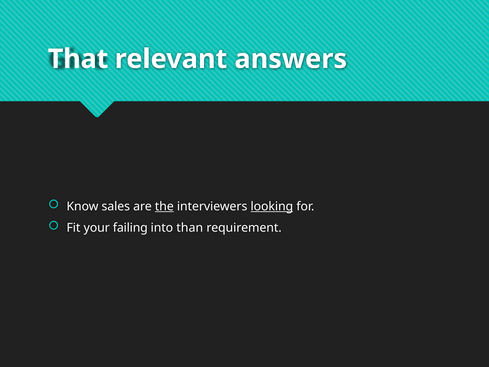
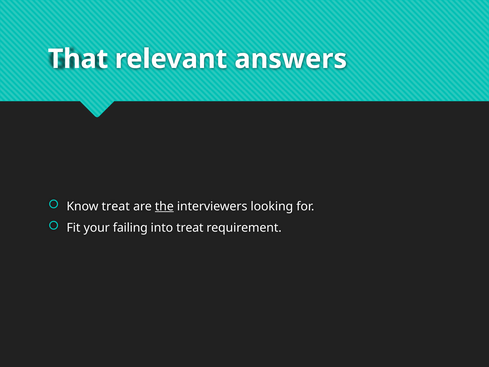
Know sales: sales -> treat (116, 206)
looking underline: present -> none (272, 206)
into than: than -> treat (190, 228)
